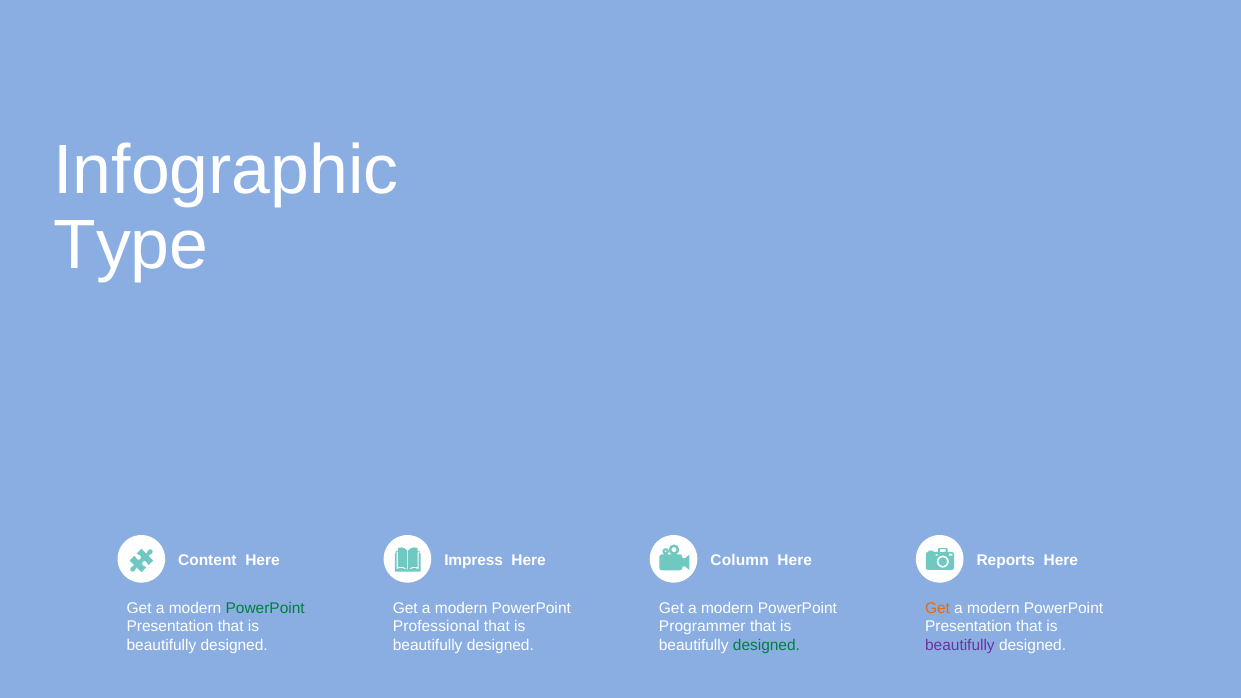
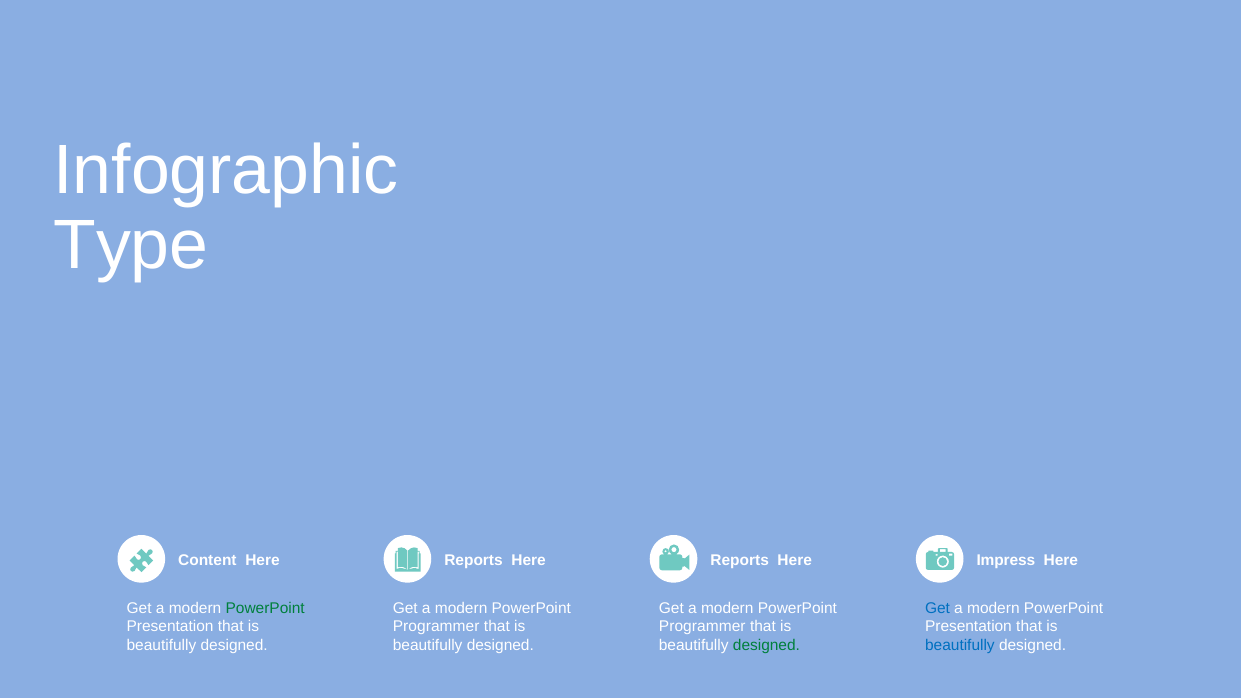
Impress: Impress -> Reports (474, 561)
Column: Column -> Reports (740, 561)
Reports: Reports -> Impress (1006, 561)
Get colour: orange -> blue (938, 608)
Professional: Professional -> Programmer (436, 627)
beautifully colour: purple -> blue (960, 646)
